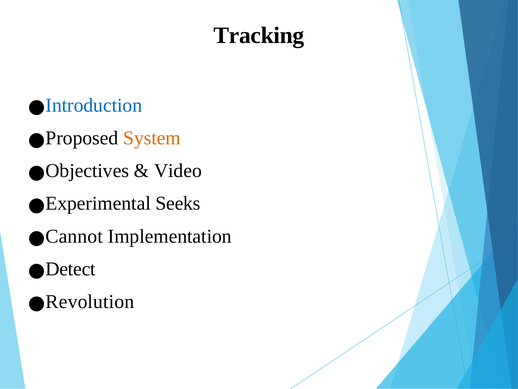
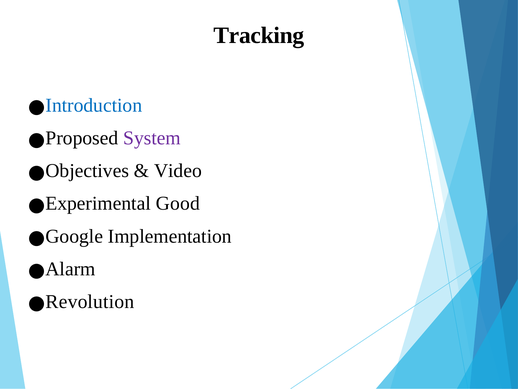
System colour: orange -> purple (152, 138)
Seeks: Seeks -> Good (178, 203)
Cannot: Cannot -> Google (74, 236)
Detect: Detect -> Alarm (70, 269)
